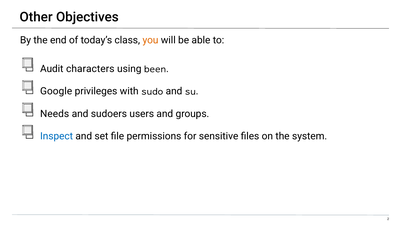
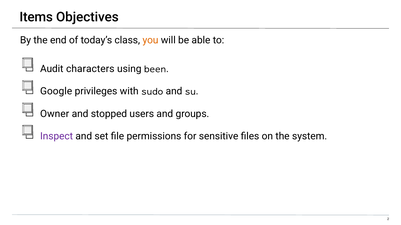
Other: Other -> Items (36, 17)
Needs: Needs -> Owner (55, 114)
sudoers: sudoers -> stopped (109, 114)
Inspect colour: blue -> purple (57, 137)
